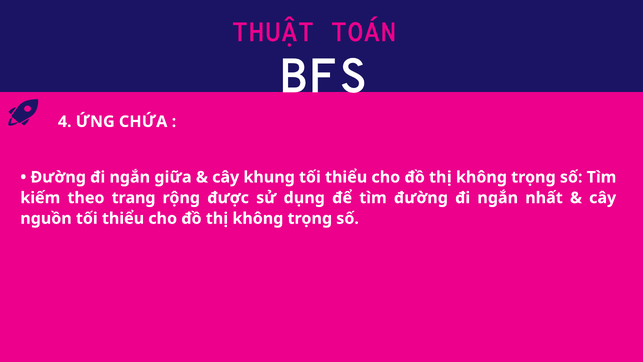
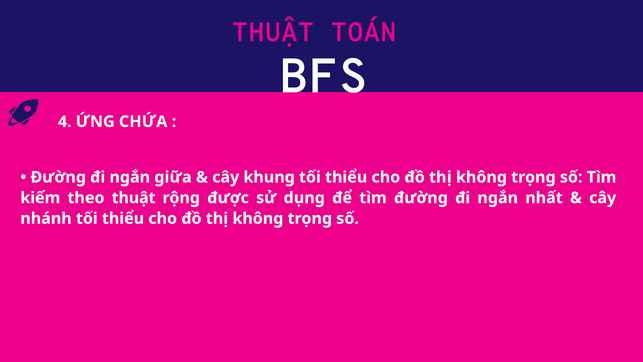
trang: trang -> thuật (134, 198)
nguồn: nguồn -> nhánh (46, 218)
